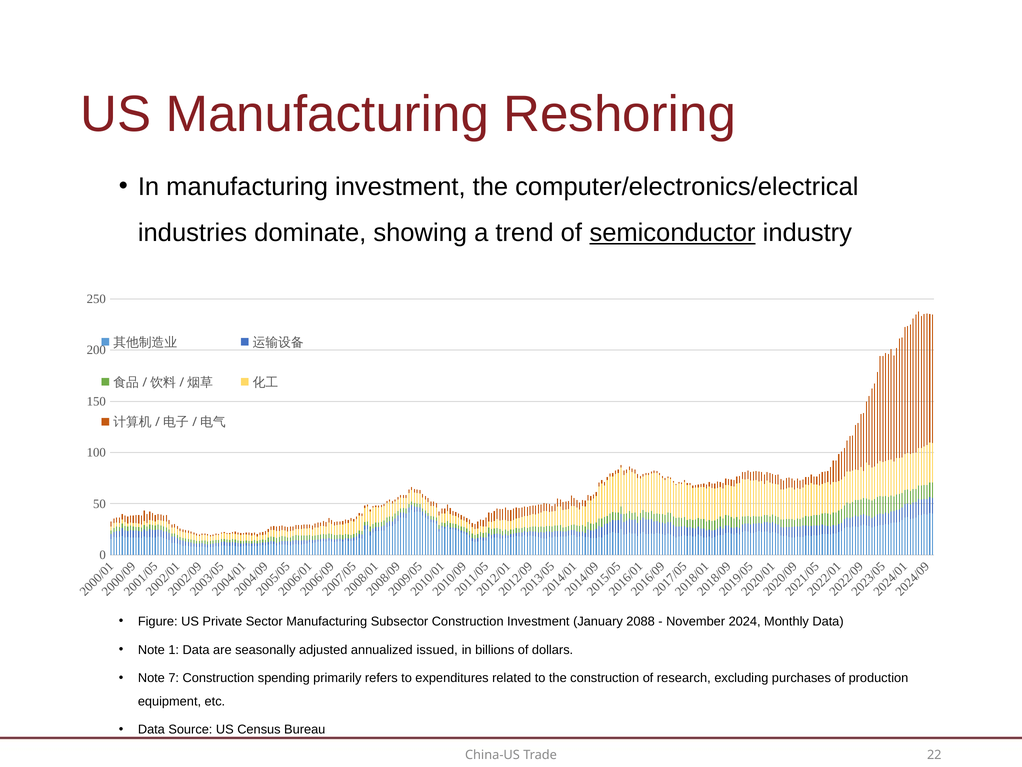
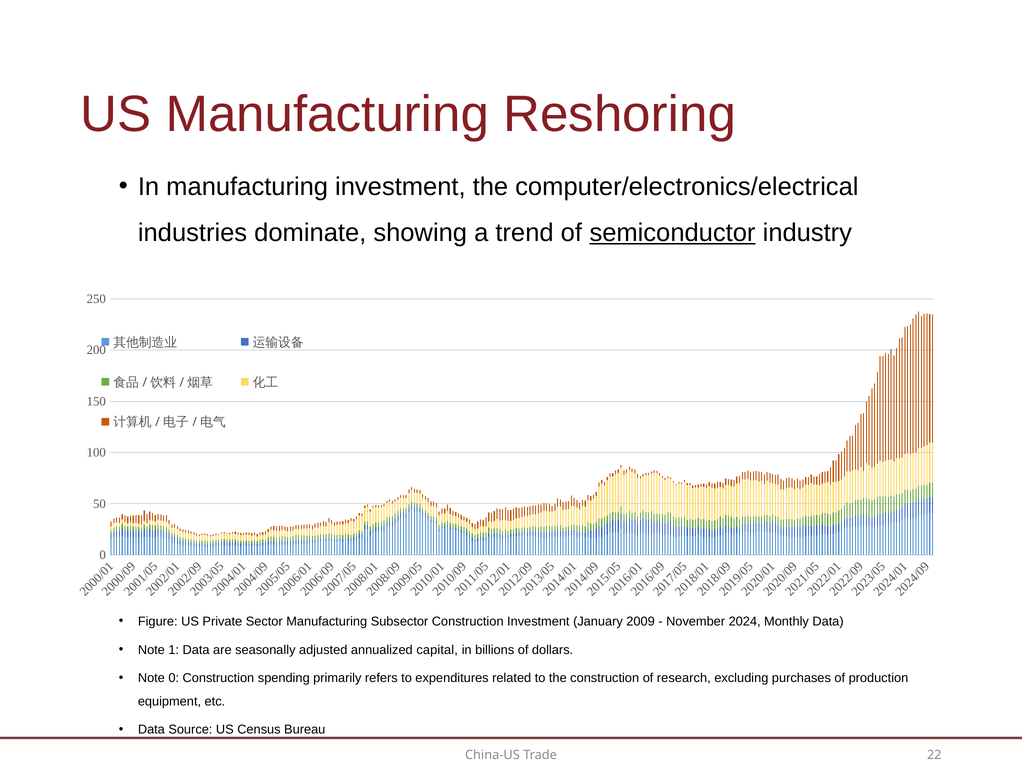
2088: 2088 -> 2009 (641, 621)
issued: issued -> capital (437, 649)
Note 7: 7 -> 0 (174, 678)
